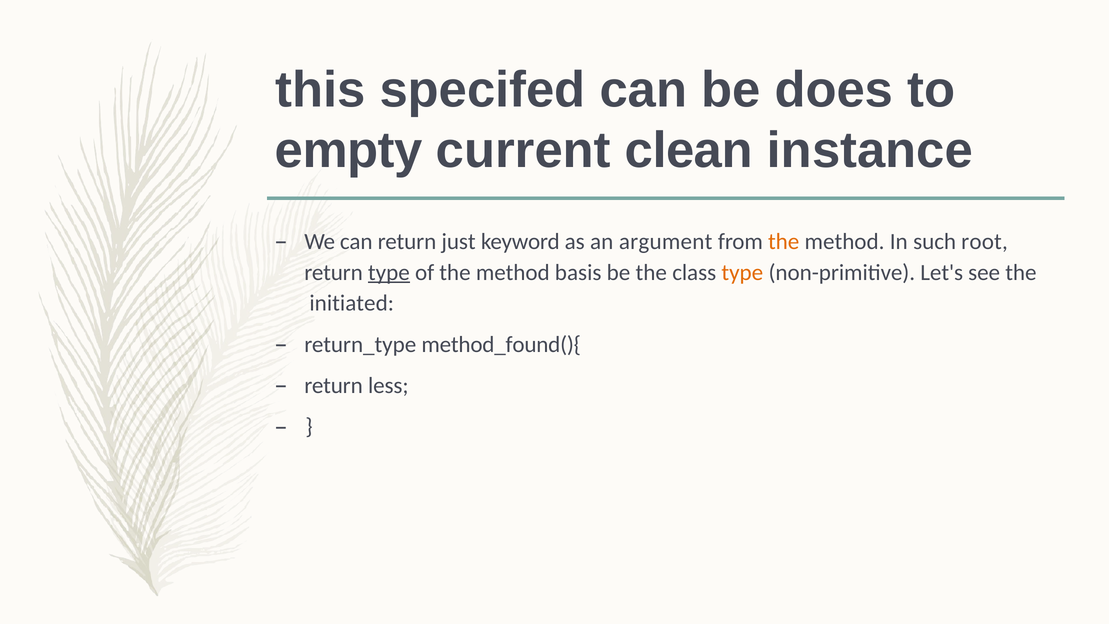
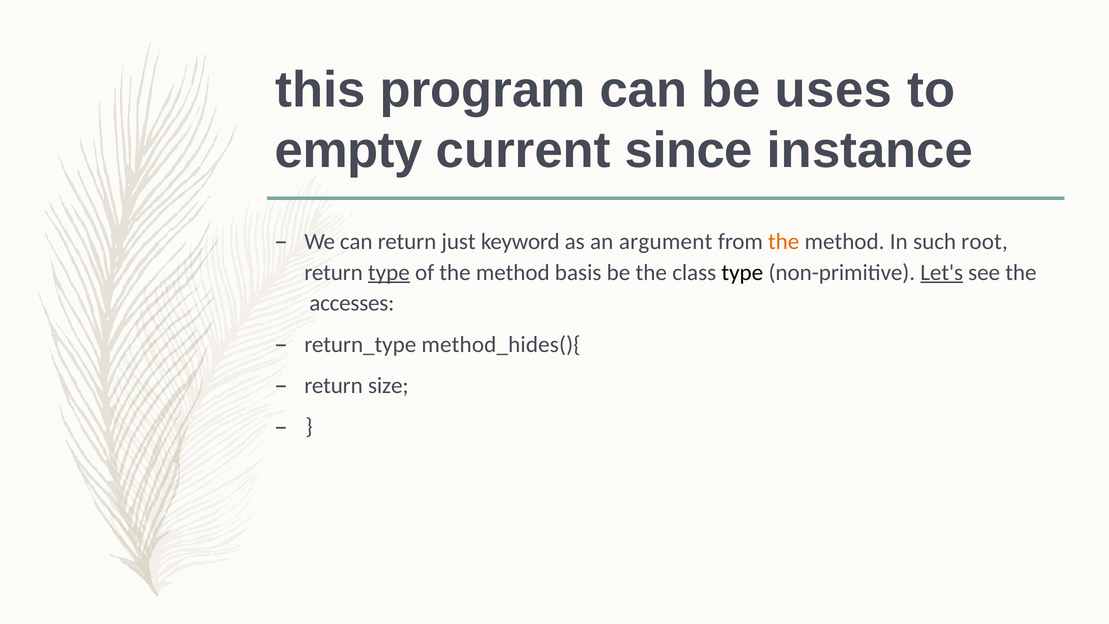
specifed: specifed -> program (483, 90)
does: does -> uses (834, 90)
clean: clean -> since (689, 150)
type colour: orange -> black (742, 272)
Let's underline: none -> present (942, 272)
initiated: initiated -> accesses (352, 303)
method_found(){: method_found(){ -> method_hides(){ (501, 344)
less: less -> size (388, 385)
